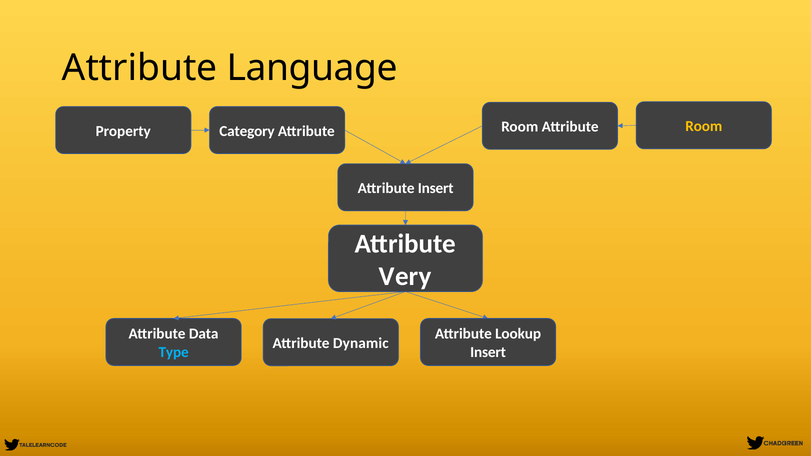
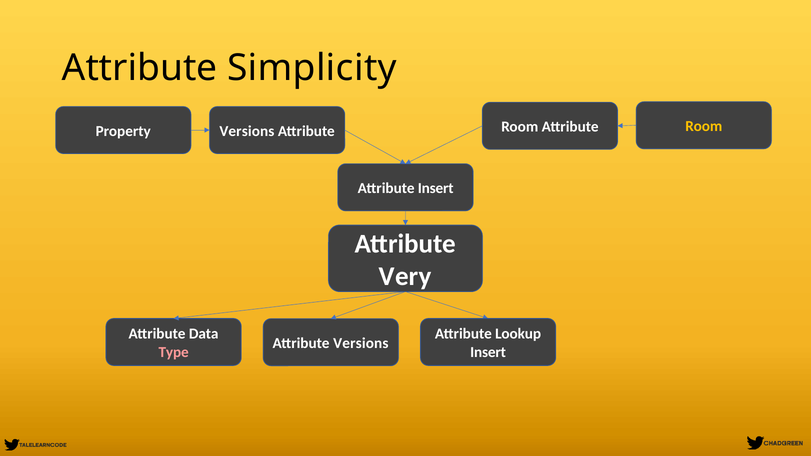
Language: Language -> Simplicity (312, 68)
Category: Category -> Versions (247, 131)
Dynamic: Dynamic -> Versions (361, 343)
Type colour: light blue -> pink (174, 352)
